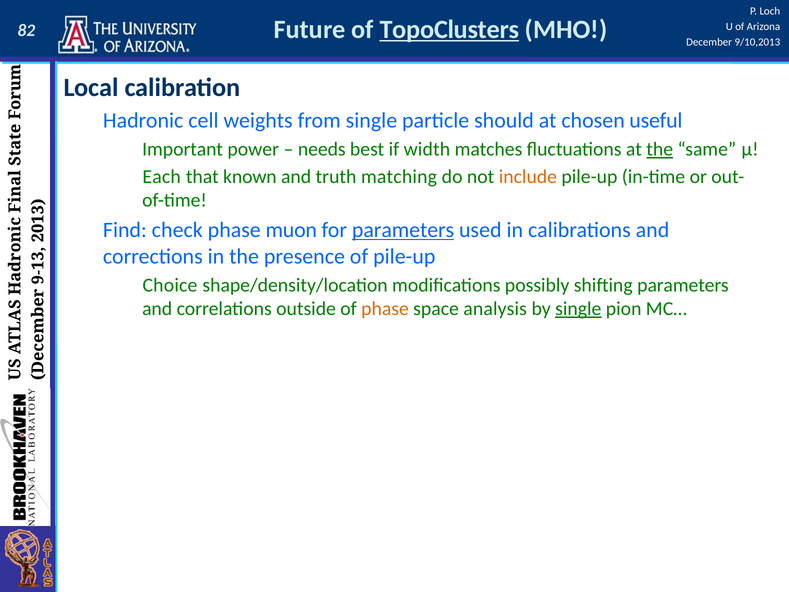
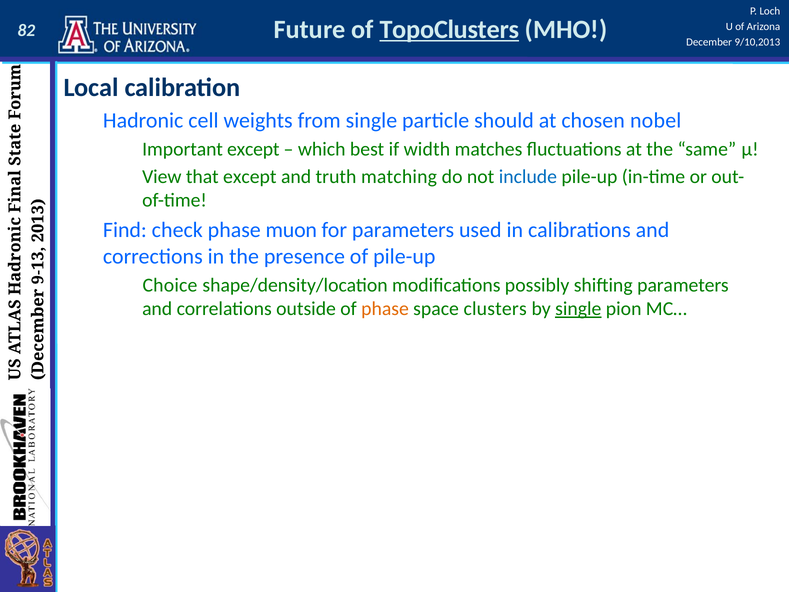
useful: useful -> nobel (656, 120)
Important power: power -> except (253, 149)
needs: needs -> which (322, 149)
the underline: present -> none (660, 149)
Each: Each -> View (162, 177)
that known: known -> except (250, 177)
include colour: orange -> blue (528, 177)
parameters underline: present -> none (403, 230)
analysis: analysis -> clusters (495, 309)
